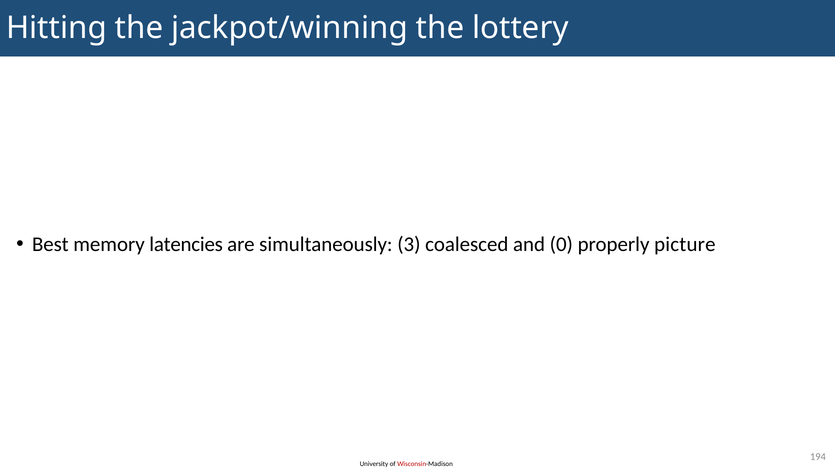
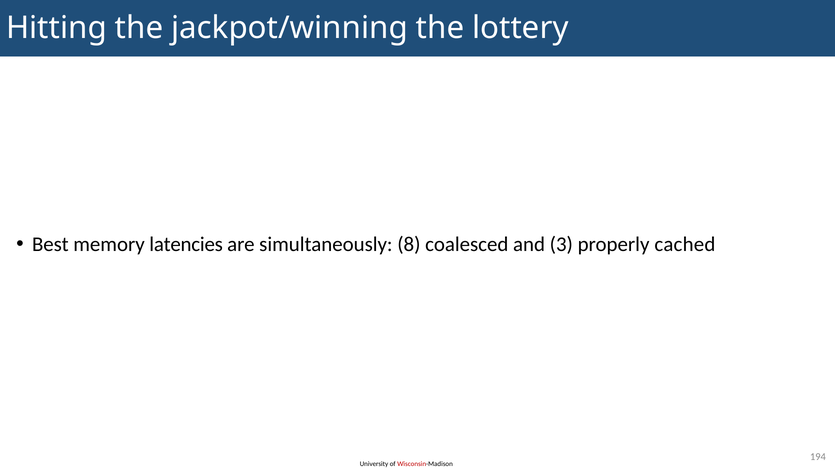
3: 3 -> 8 (409, 244)
0: 0 -> 3 (561, 244)
picture: picture -> cached (685, 244)
